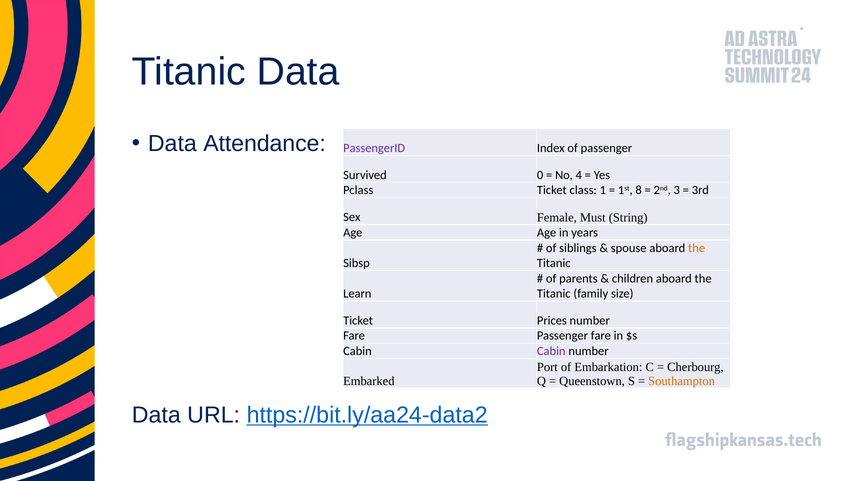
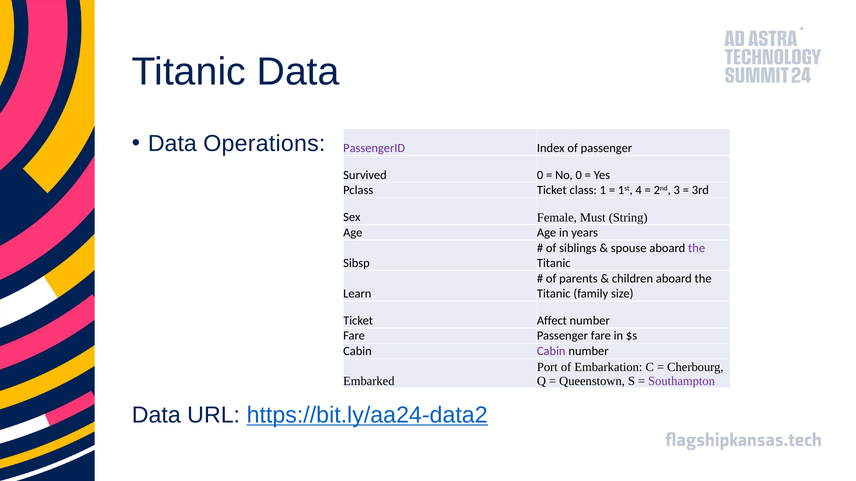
Attendance: Attendance -> Operations (264, 144)
No 4: 4 -> 0 (579, 175)
8: 8 -> 4 (639, 191)
the colour: orange -> purple (697, 248)
Prices: Prices -> Affect (552, 321)
Southampton colour: orange -> purple (682, 381)
